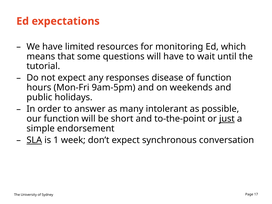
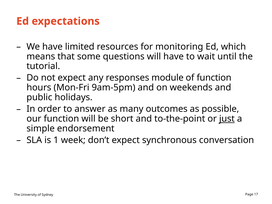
disease: disease -> module (168, 78)
intolerant: intolerant -> outcomes (167, 109)
SLA underline: present -> none (34, 140)
